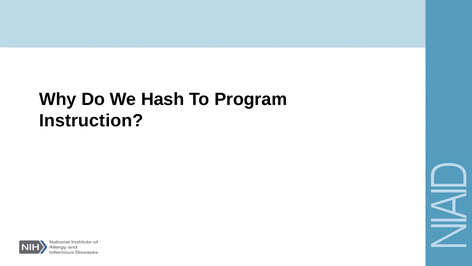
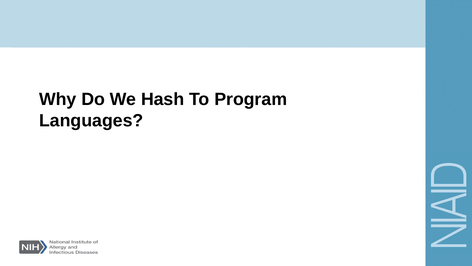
Instruction: Instruction -> Languages (91, 121)
